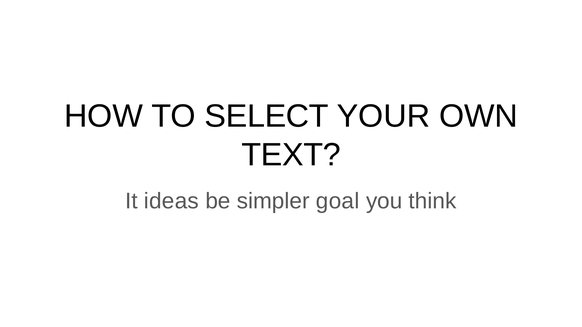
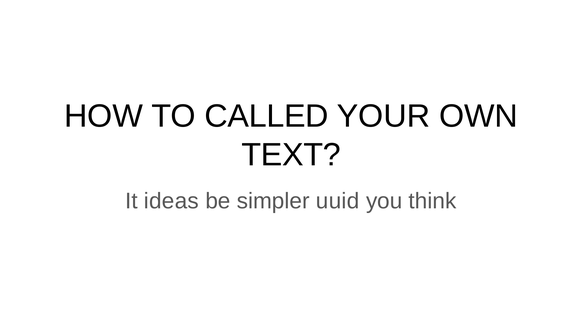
SELECT: SELECT -> CALLED (267, 116)
goal: goal -> uuid (338, 201)
